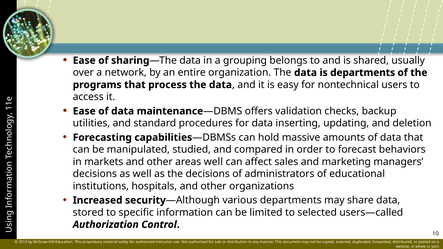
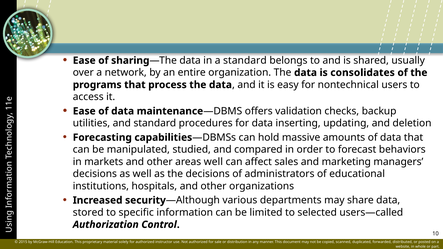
a grouping: grouping -> standard (245, 61)
is departments: departments -> consolidates (363, 73)
